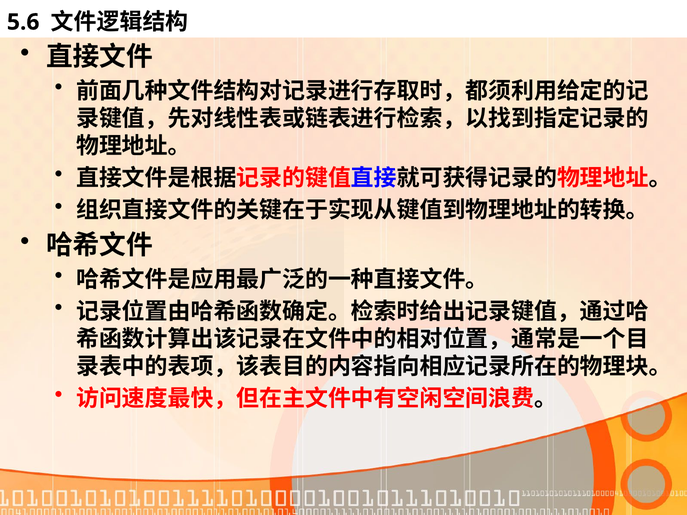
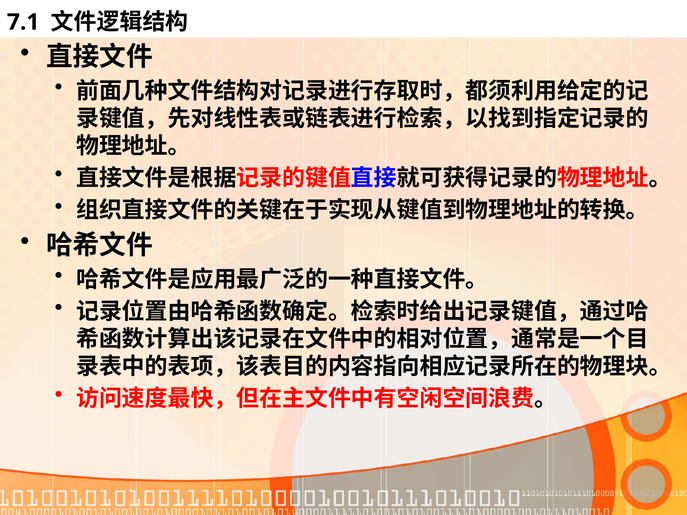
5.6: 5.6 -> 7.1 (23, 22)
